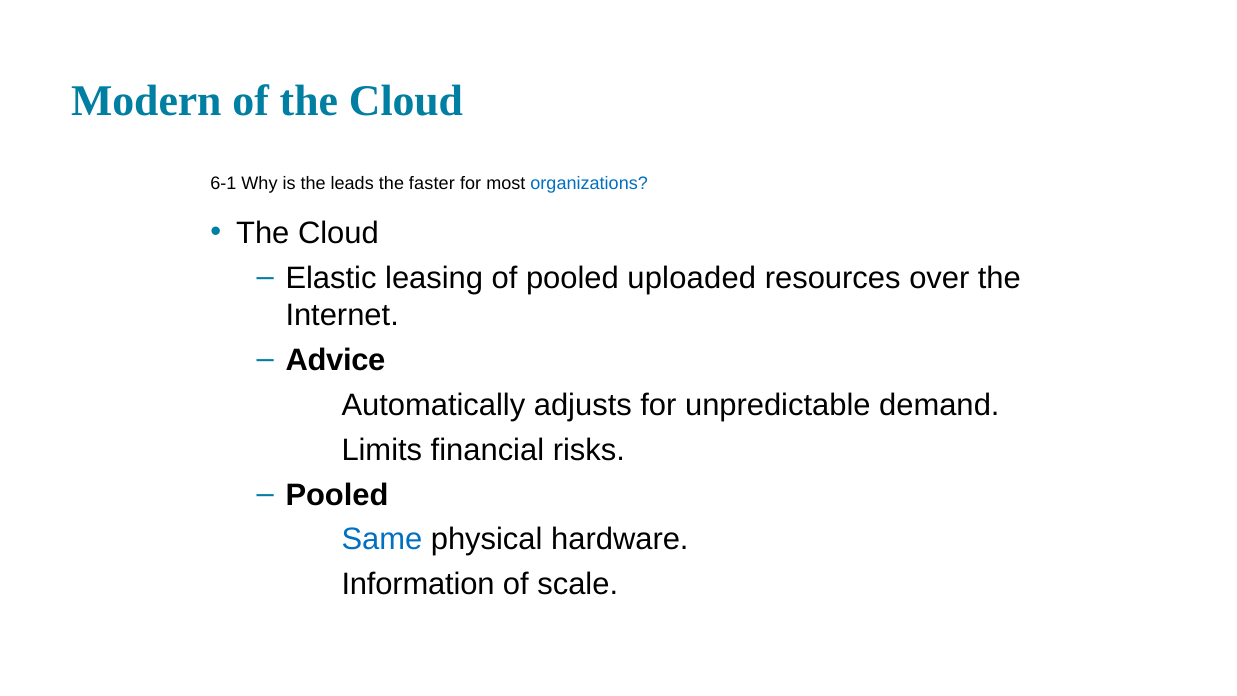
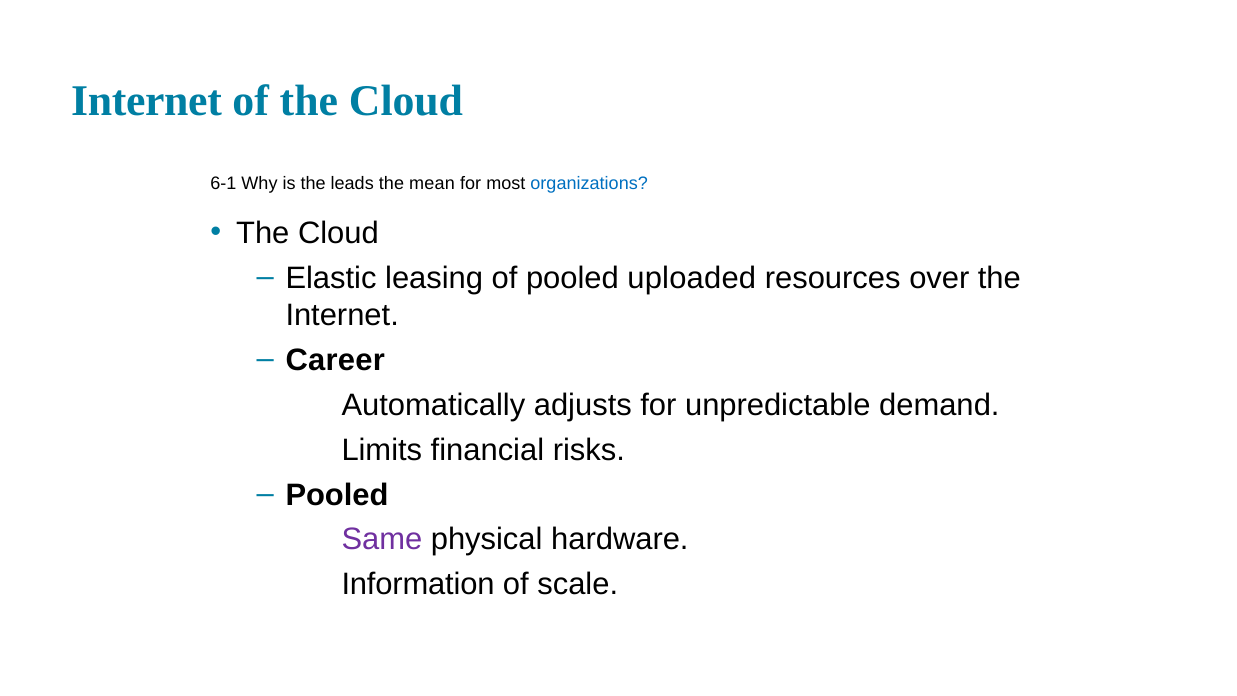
Modern: Modern -> Internet (146, 101)
faster: faster -> mean (432, 184)
Advice: Advice -> Career (335, 360)
Same colour: blue -> purple (382, 540)
